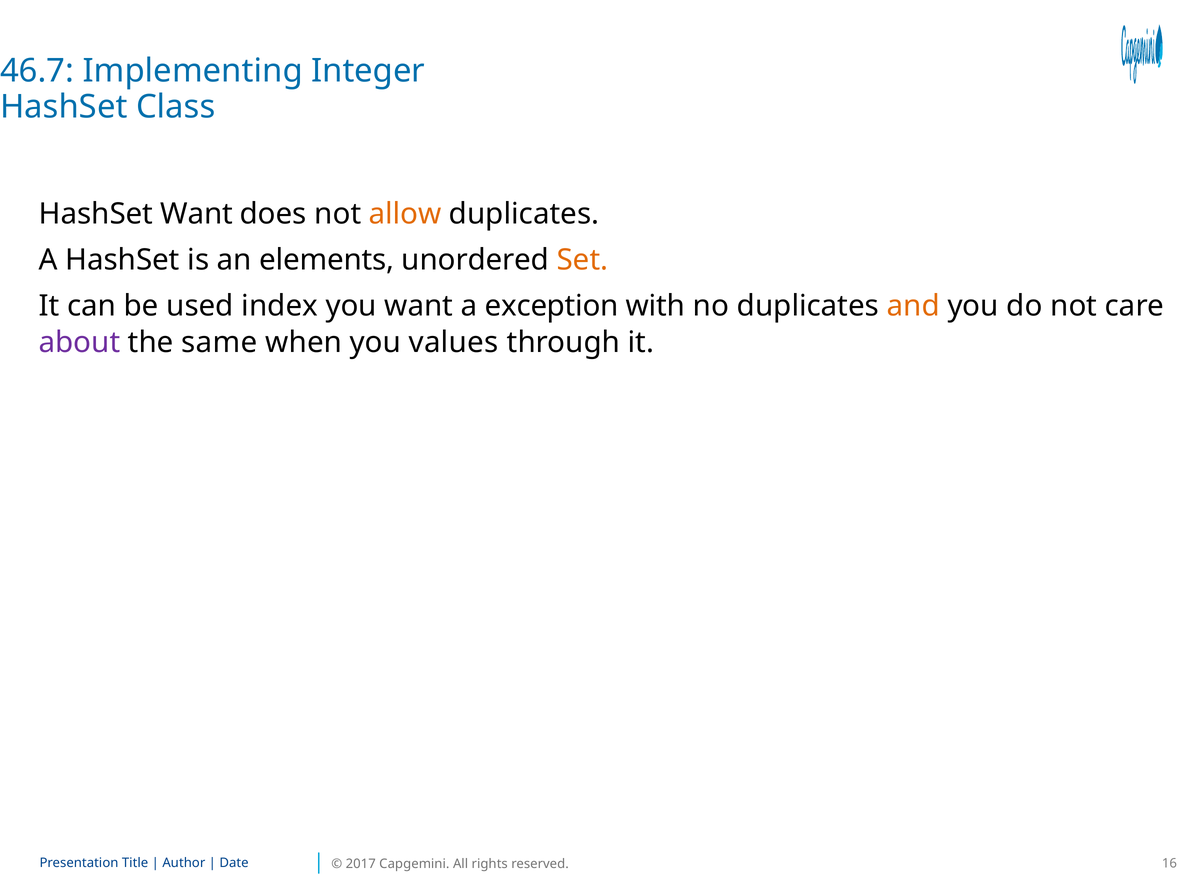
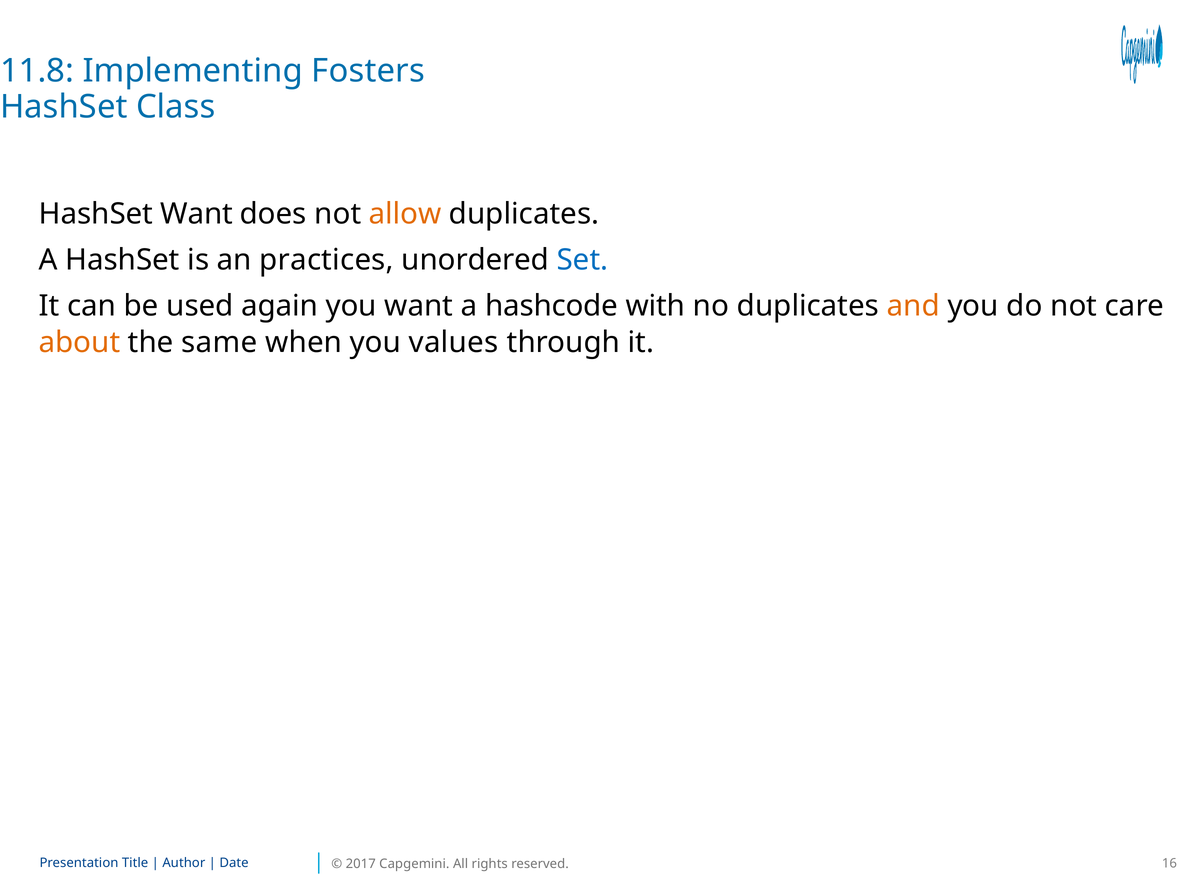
46.7: 46.7 -> 11.8 (37, 71)
Integer: Integer -> Fosters (368, 71)
elements: elements -> practices (327, 260)
Set colour: orange -> blue (582, 260)
index: index -> again (280, 306)
exception: exception -> hashcode (552, 306)
about colour: purple -> orange (79, 342)
